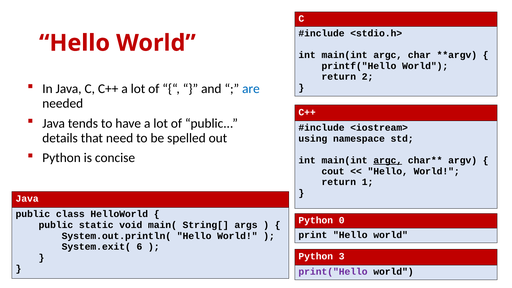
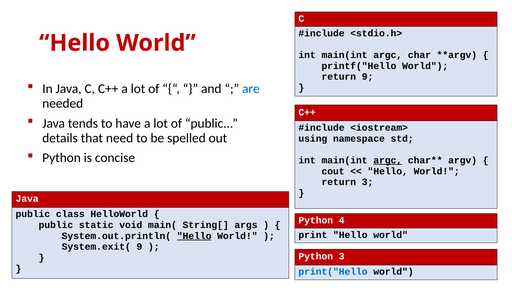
return 2: 2 -> 9 (368, 77)
return 1: 1 -> 3 (368, 182)
0: 0 -> 4 (342, 220)
Hello underline: none -> present (194, 236)
System.exit( 6: 6 -> 9 (139, 247)
print("Hello colour: purple -> blue (333, 272)
